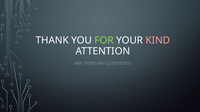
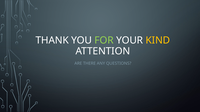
KIND colour: pink -> yellow (158, 41)
